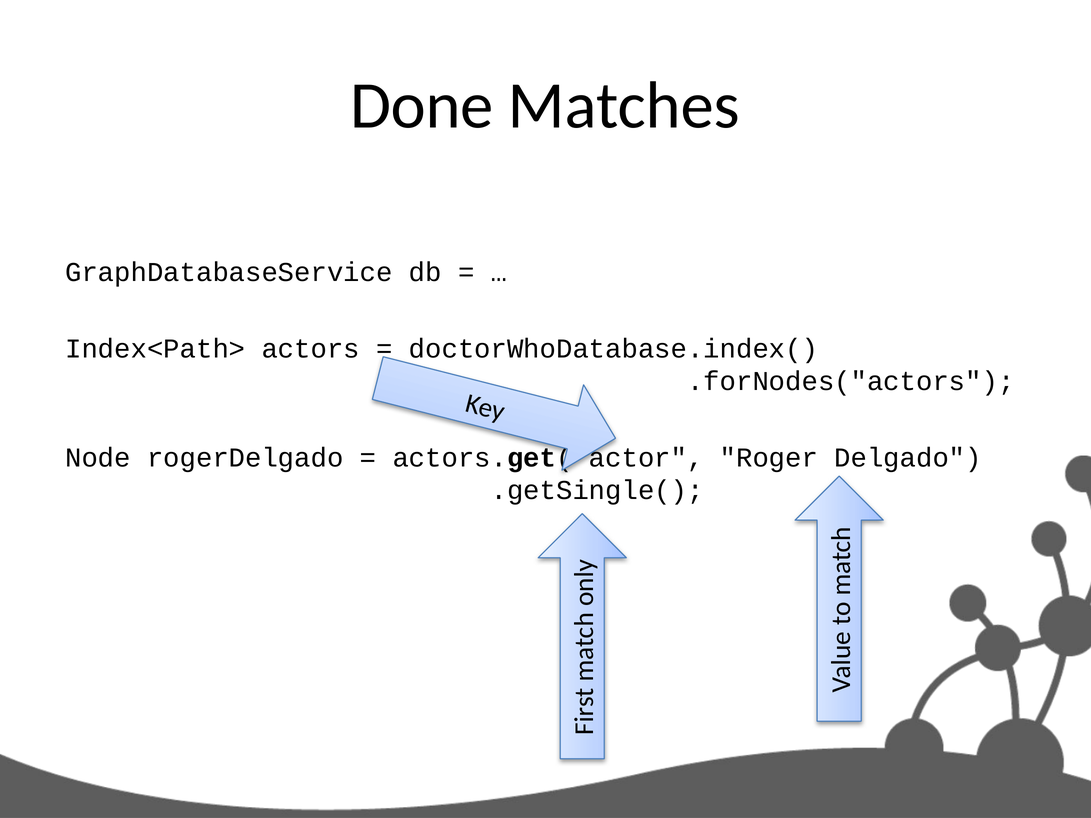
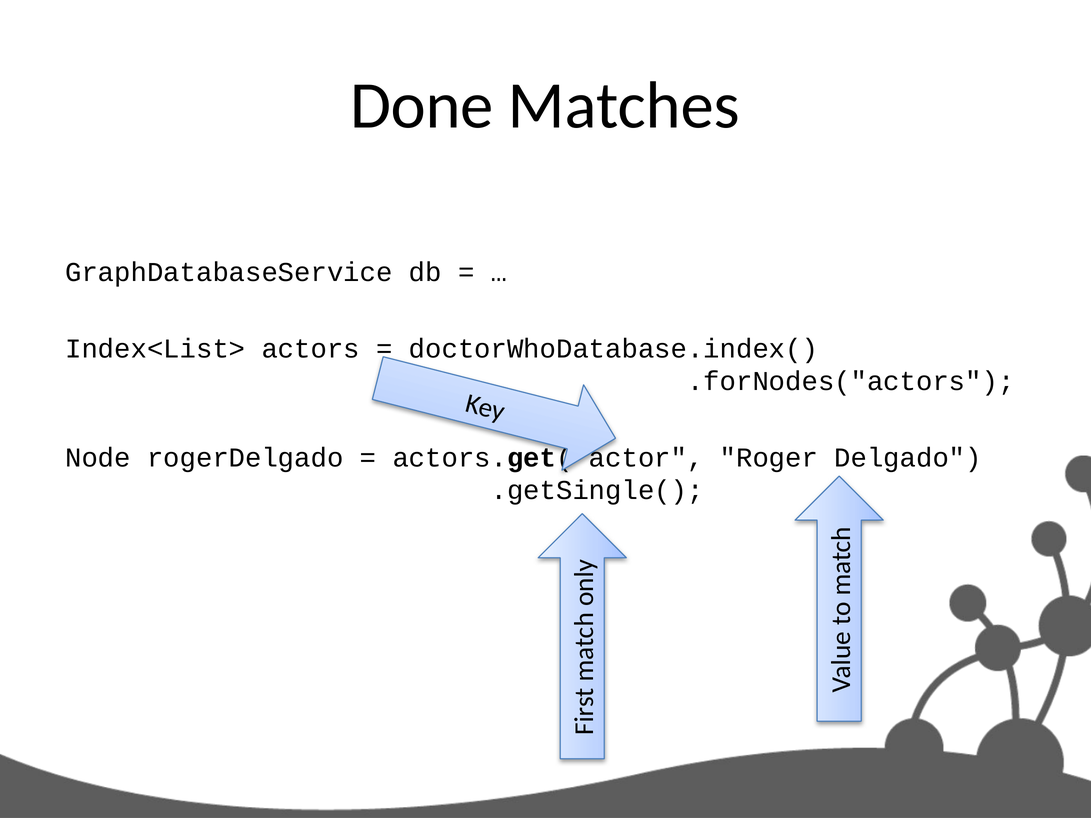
Index<Path>: Index<Path> -> Index<List> (155, 349)
